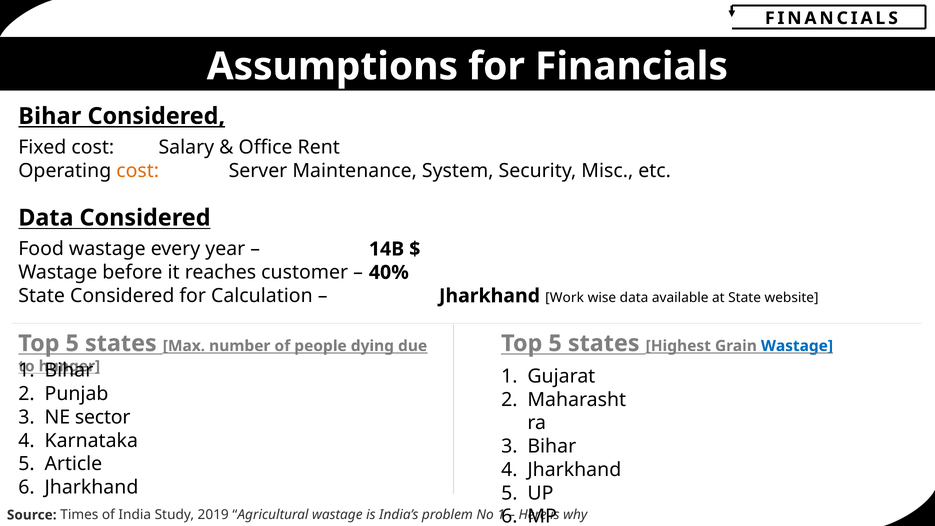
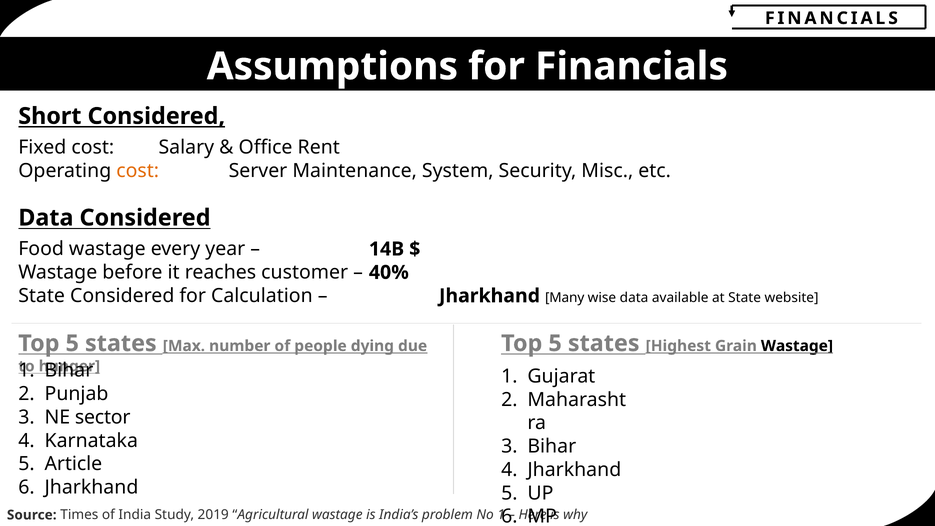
Bihar: Bihar -> Short (50, 116)
Work: Work -> Many (565, 298)
Wastage colour: blue -> black (797, 346)
